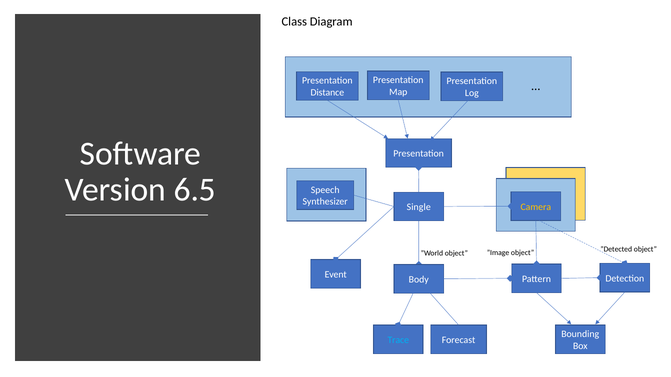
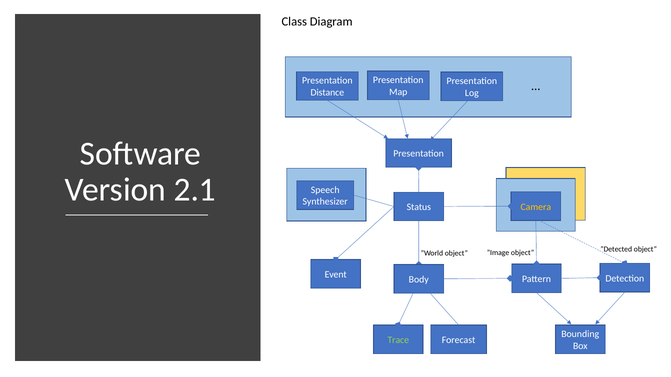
6.5: 6.5 -> 2.1 (195, 190)
Single: Single -> Status (419, 207)
Trace colour: light blue -> light green (398, 340)
